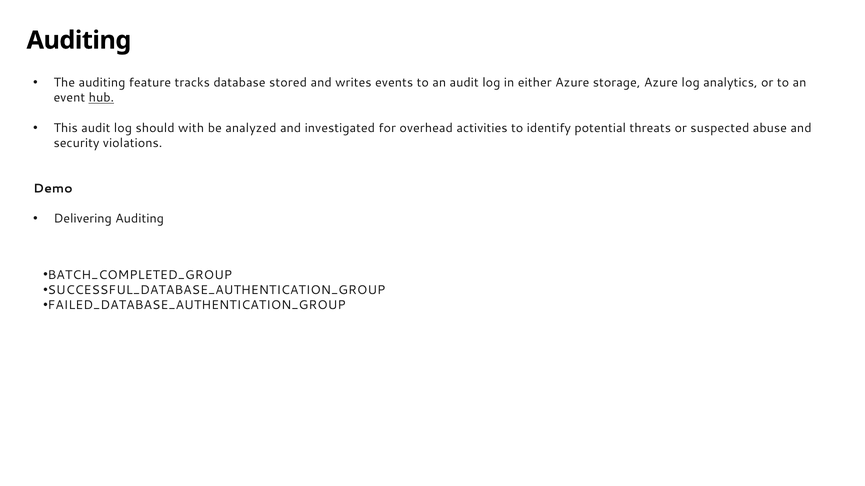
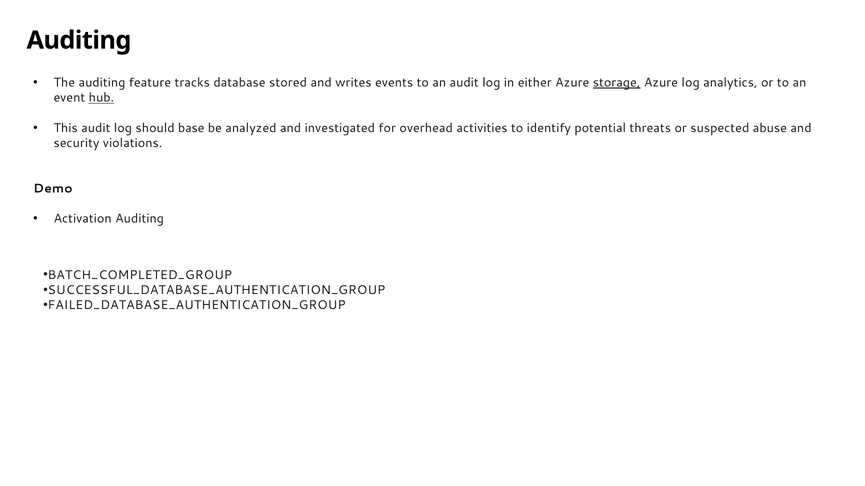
storage underline: none -> present (617, 83)
with: with -> base (191, 128)
Delivering: Delivering -> Activation (83, 219)
